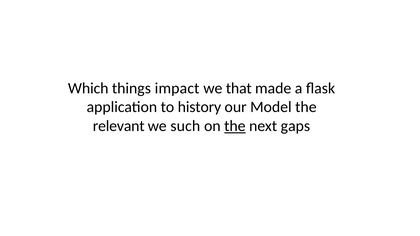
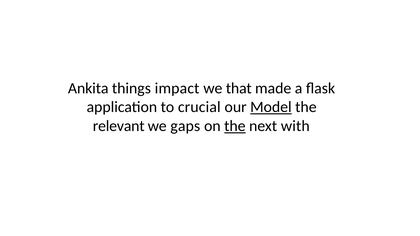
Which: Which -> Ankita (88, 88)
history: history -> crucial (199, 107)
Model underline: none -> present (271, 107)
such: such -> gaps (185, 126)
gaps: gaps -> with (295, 126)
